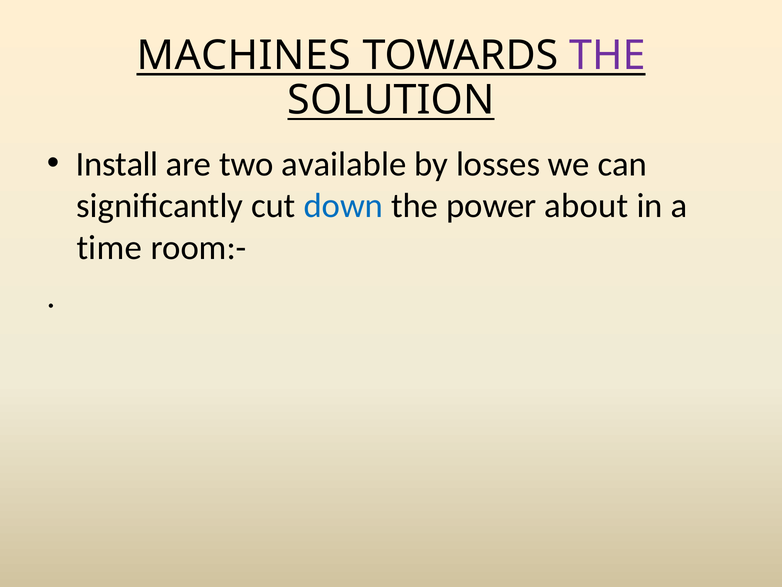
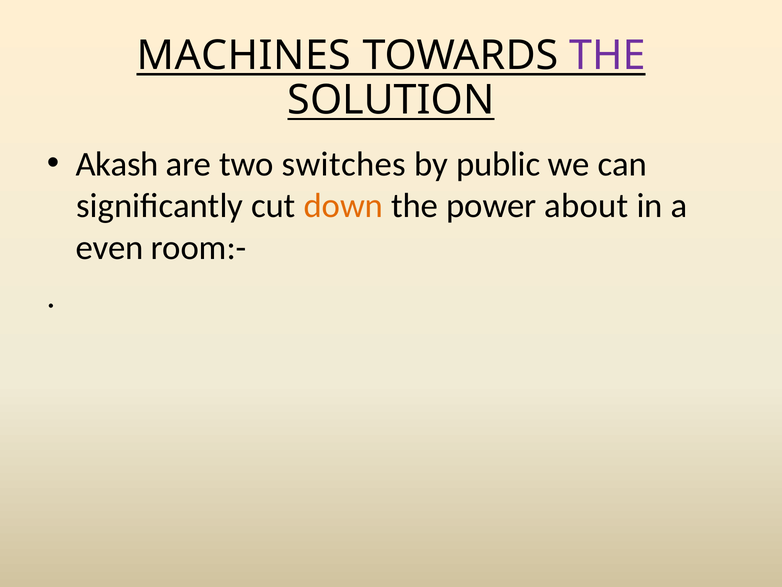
Install: Install -> Akash (117, 164)
available: available -> switches (344, 164)
losses: losses -> public (498, 164)
down colour: blue -> orange (343, 206)
time: time -> even (110, 247)
